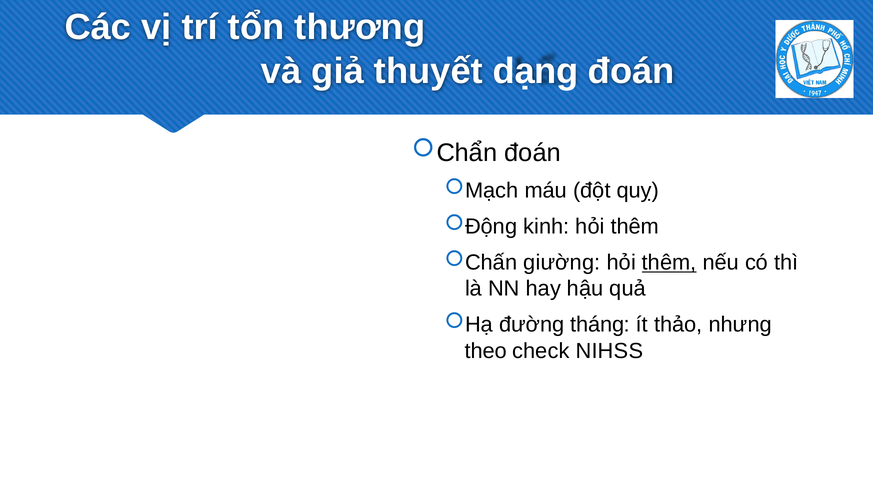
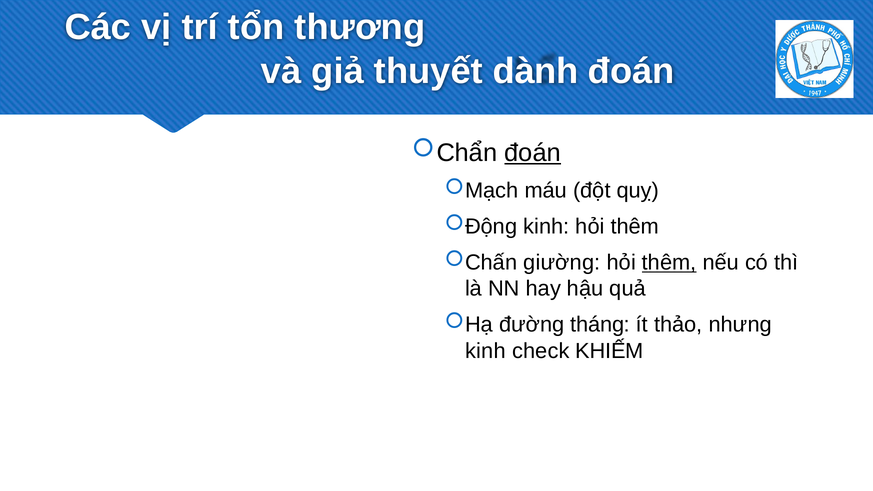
dạng: dạng -> dành (536, 71)
đoán underline: none -> present (533, 153)
theo: theo -> kinh (486, 351)
NIHSS: NIHSS -> KHIẾM (610, 351)
